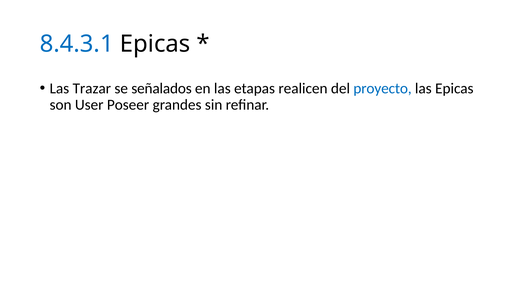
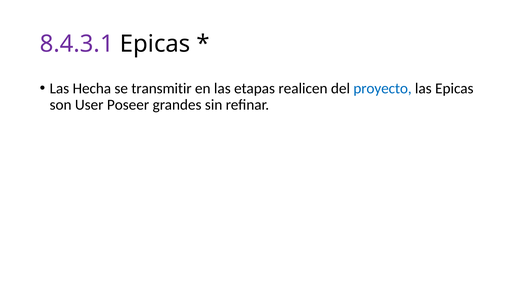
8.4.3.1 colour: blue -> purple (77, 44)
Trazar: Trazar -> Hecha (92, 88)
señalados: señalados -> transmitir (162, 88)
